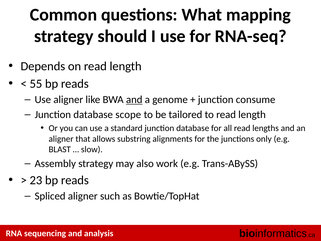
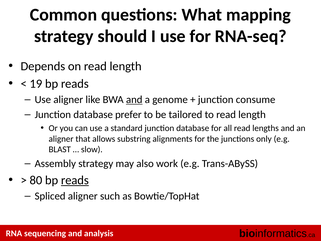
55: 55 -> 19 (36, 84)
scope: scope -> prefer (128, 115)
23: 23 -> 80 (36, 180)
reads underline: none -> present (75, 180)
